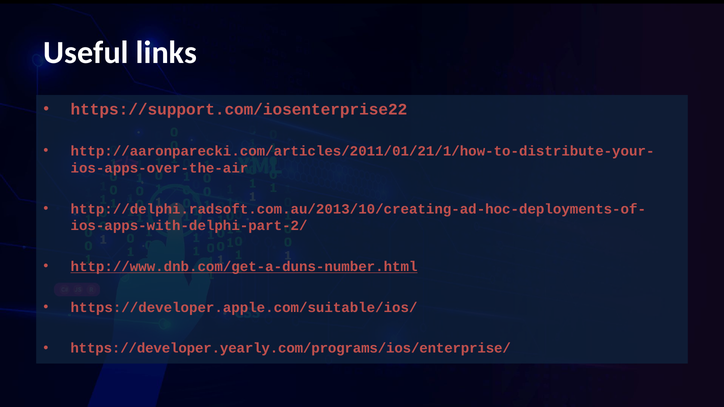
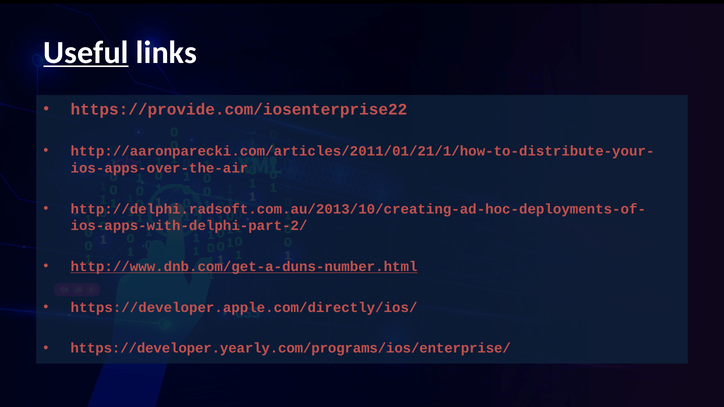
Useful underline: none -> present (86, 52)
https://support.com/iosenterprise22: https://support.com/iosenterprise22 -> https://provide.com/iosenterprise22 (239, 109)
https://developer.apple.com/suitable/ios/: https://developer.apple.com/suitable/ios/ -> https://developer.apple.com/directly/ios/ (244, 308)
